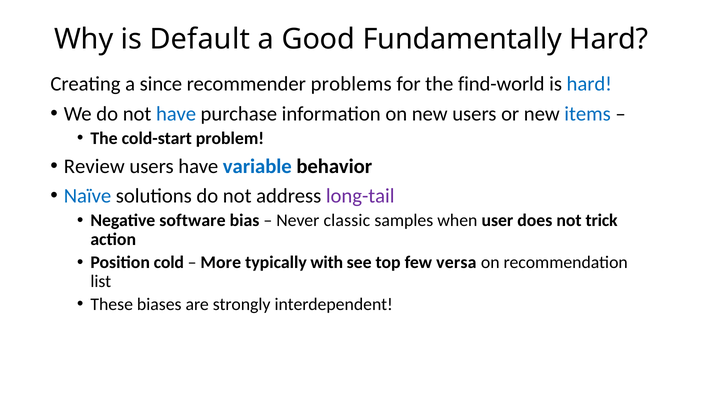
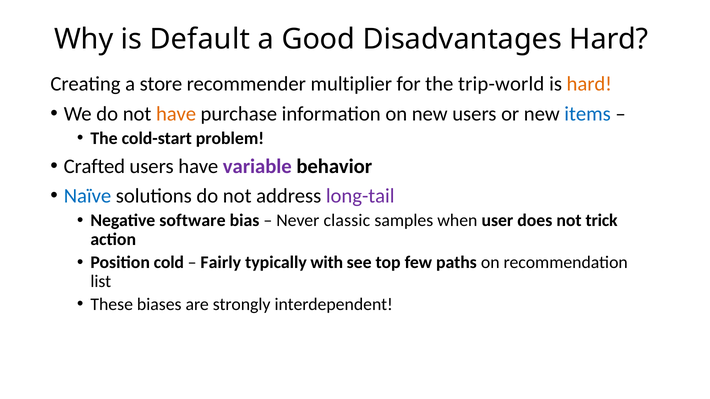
Fundamentally: Fundamentally -> Disadvantages (462, 39)
since: since -> store (161, 84)
problems: problems -> multiplier (351, 84)
find-world: find-world -> trip-world (501, 84)
hard colour: blue -> orange (589, 84)
have colour: blue -> orange (176, 114)
Review: Review -> Crafted (94, 166)
variable colour: blue -> purple (257, 166)
More: More -> Fairly (221, 263)
versa: versa -> paths (456, 263)
